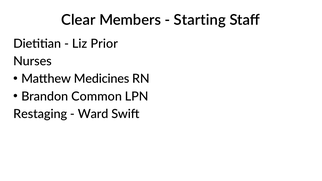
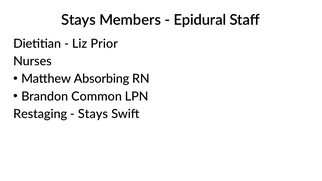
Clear: Clear -> Stays (78, 20)
Starting: Starting -> Epidural (200, 20)
Medicines: Medicines -> Absorbing (102, 79)
Ward: Ward -> Stays (93, 114)
